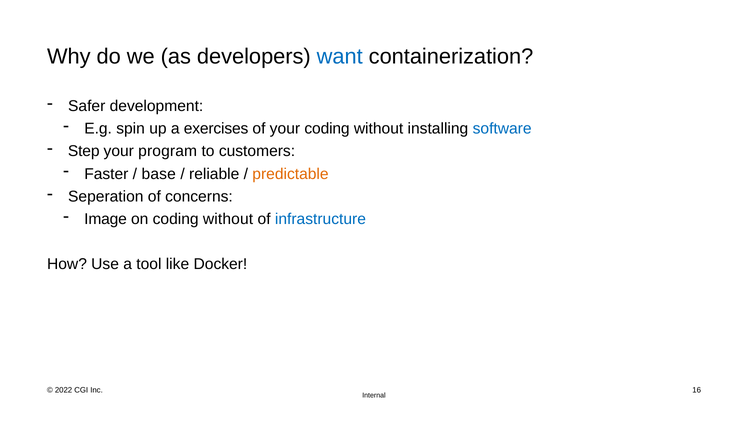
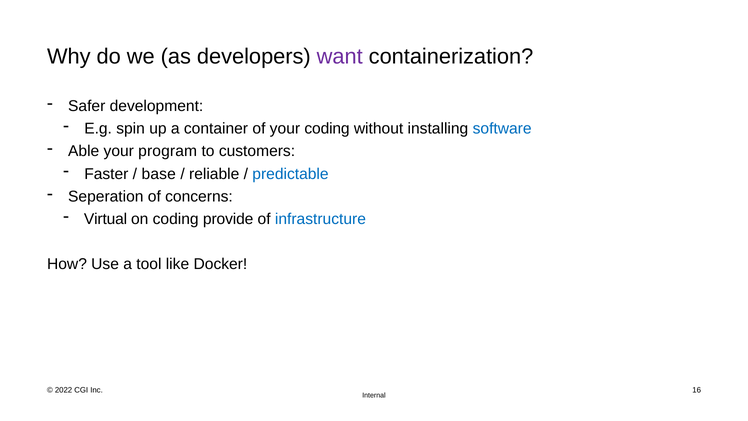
want colour: blue -> purple (340, 57)
exercises: exercises -> container (216, 129)
Step: Step -> Able (84, 151)
predictable colour: orange -> blue (290, 174)
Image: Image -> Virtual (106, 219)
on coding without: without -> provide (228, 219)
